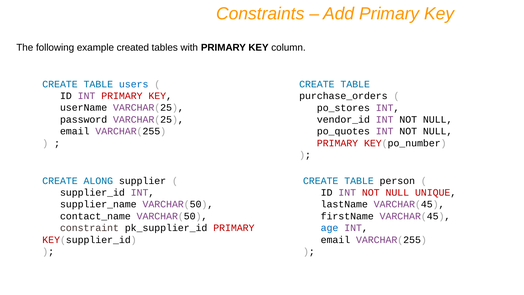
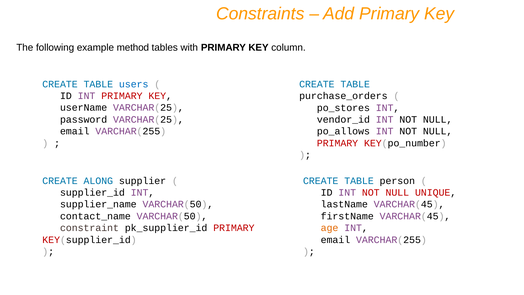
created: created -> method (133, 48)
po_quotes: po_quotes -> po_allows (343, 131)
age colour: blue -> orange (330, 228)
